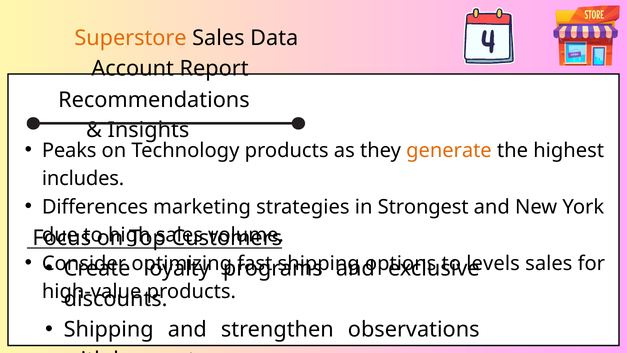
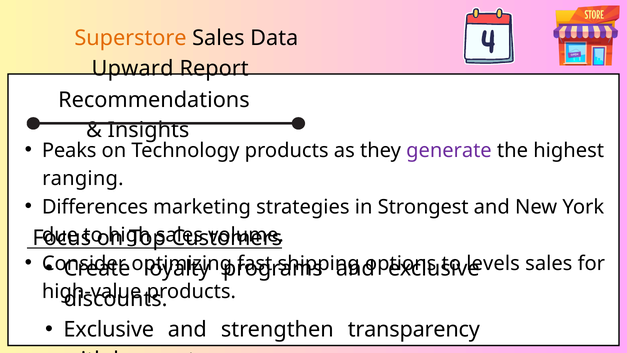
Account: Account -> Upward (133, 69)
generate colour: orange -> purple (449, 150)
includes: includes -> ranging (83, 178)
Shipping: Shipping -> Exclusive (109, 329)
observations: observations -> transparency (414, 329)
